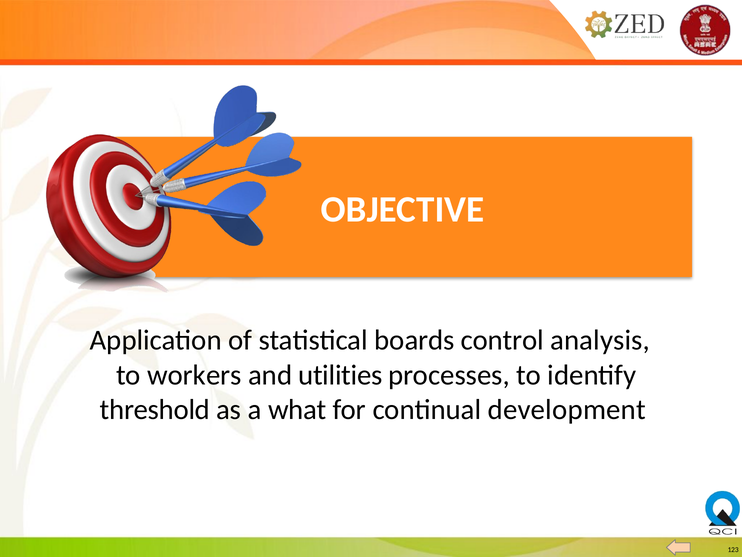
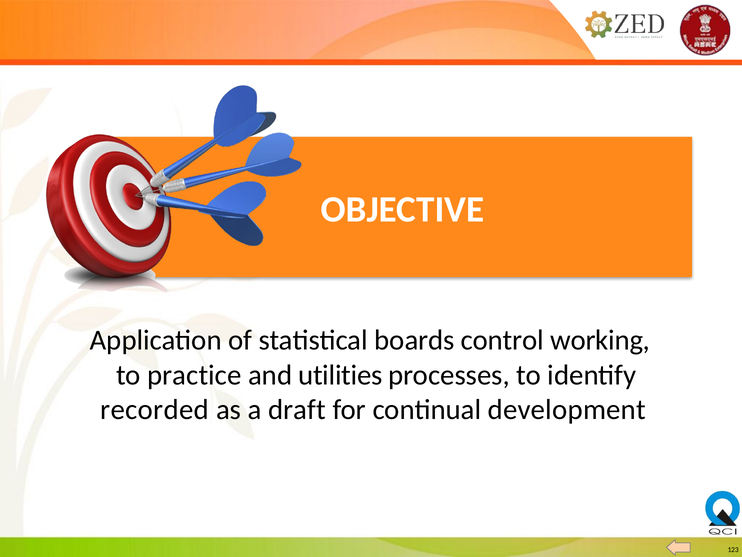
analysis: analysis -> working (600, 340)
workers: workers -> practice (194, 375)
threshold: threshold -> recorded (155, 409)
what: what -> draft (297, 409)
